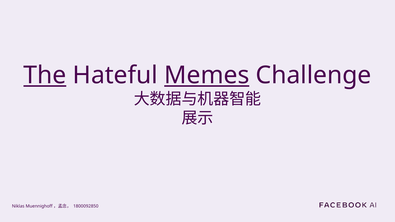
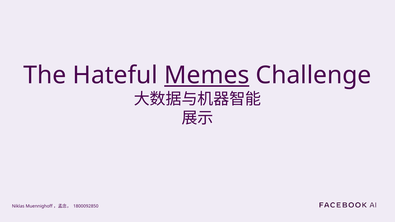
The underline: present -> none (45, 75)
